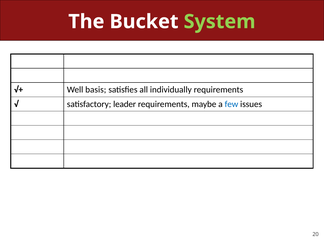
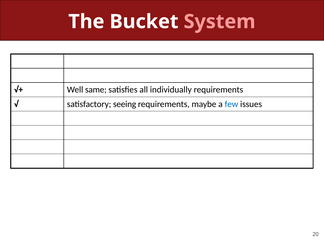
System colour: light green -> pink (220, 22)
basis: basis -> same (96, 90)
leader: leader -> seeing (125, 104)
